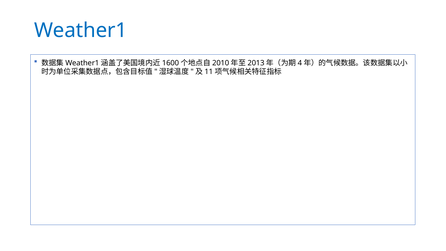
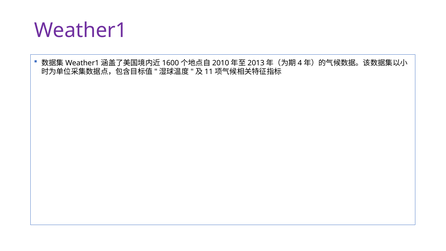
Weather1 colour: blue -> purple (81, 30)
